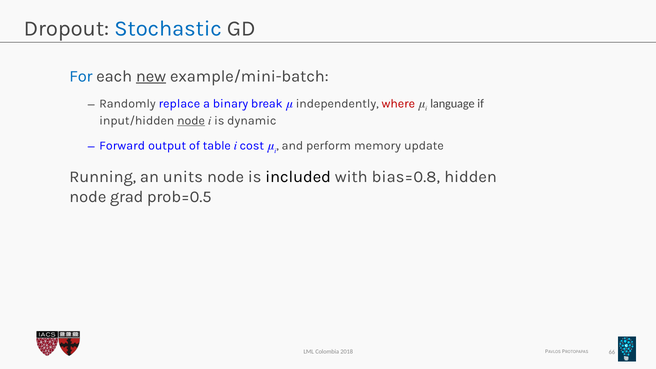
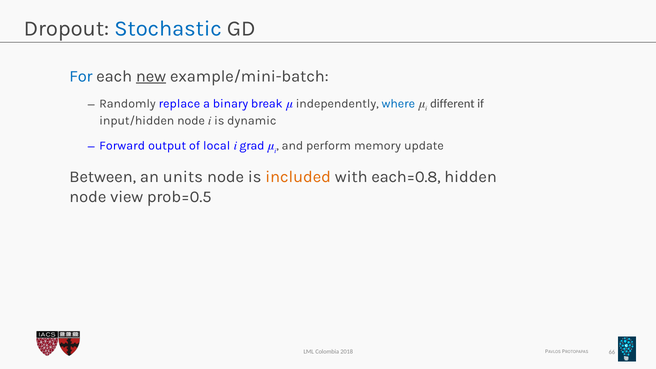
where colour: red -> blue (398, 104)
language: language -> different (452, 104)
node underline: present -> none (191, 121)
table: table -> local (217, 146)
cost: cost -> grad (252, 146)
Running: Running -> Between (103, 177)
included colour: black -> orange (298, 177)
bias=0.8: bias=0.8 -> each=0.8 (406, 177)
grad: grad -> view (127, 197)
